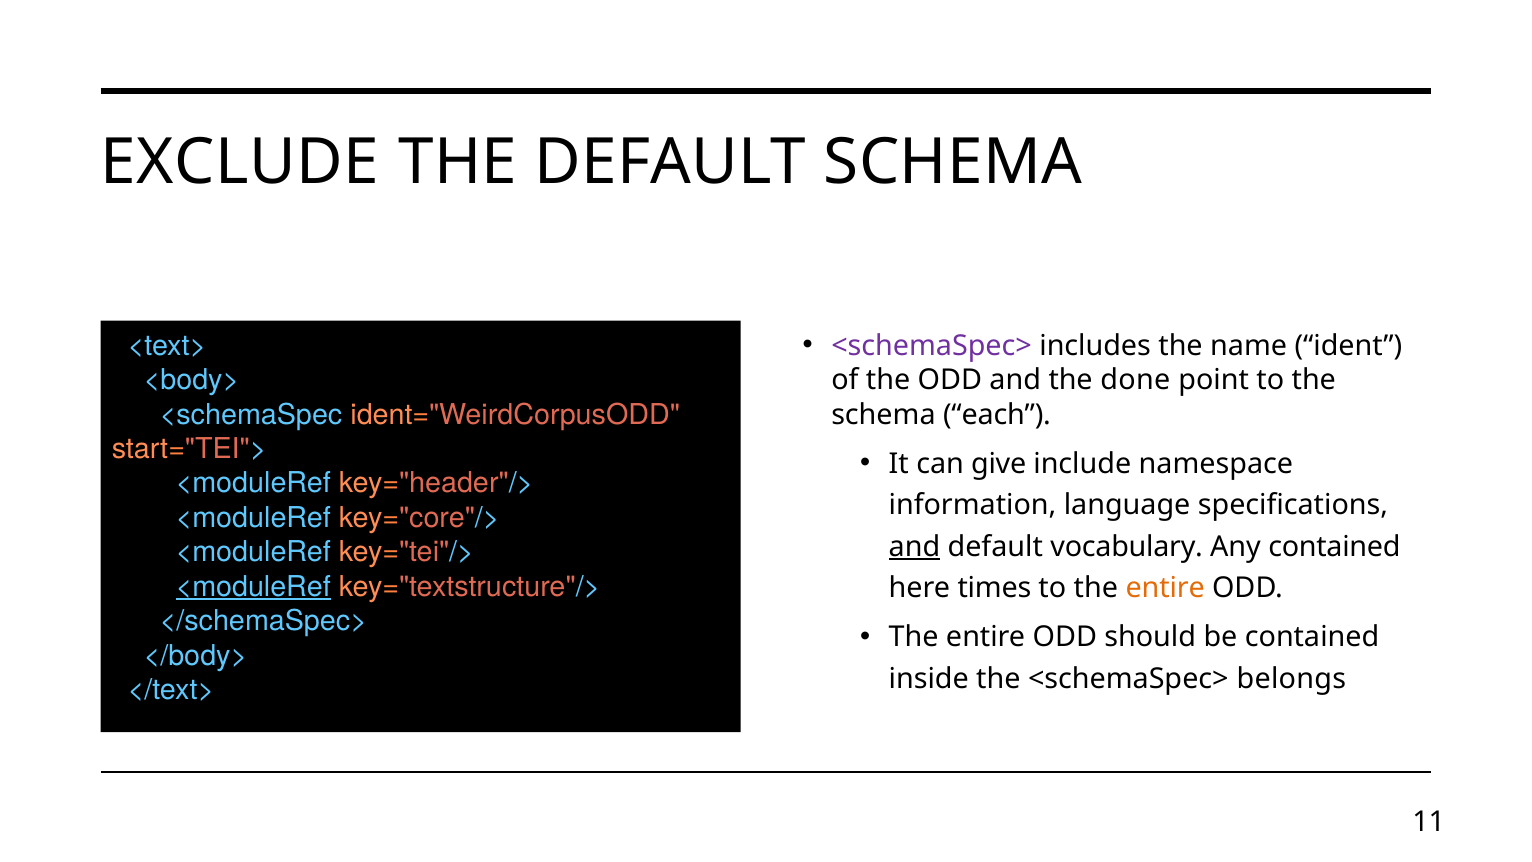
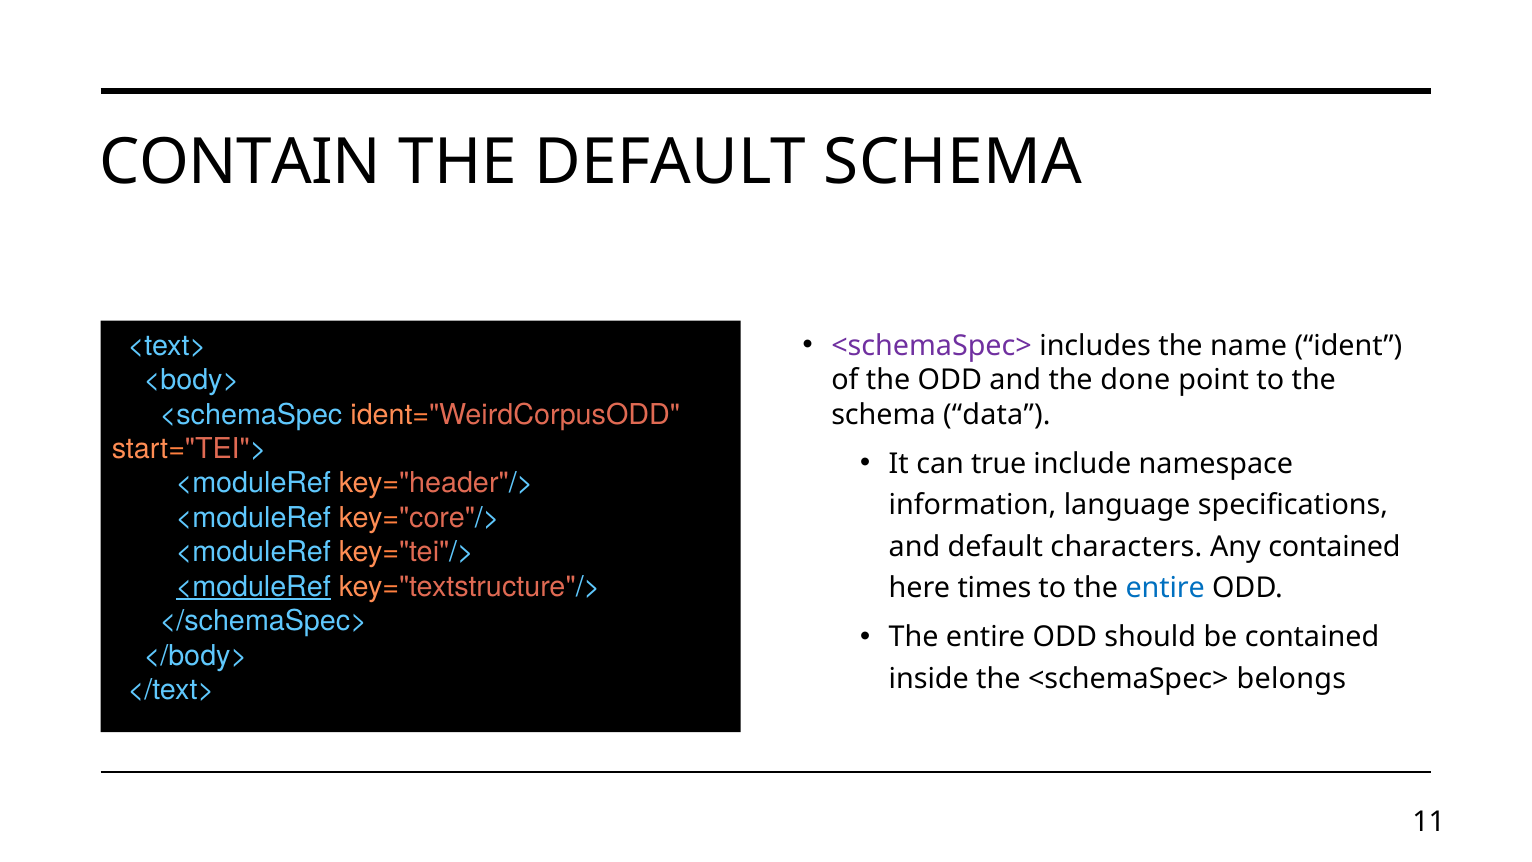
EXCLUDE: EXCLUDE -> CONTAIN (240, 163)
each: each -> data (997, 414)
give: give -> true (999, 464)
and underline: present -> none (914, 546)
vocabulary: vocabulary -> characters (1126, 546)
entire colour: orange -> blue (1165, 588)
